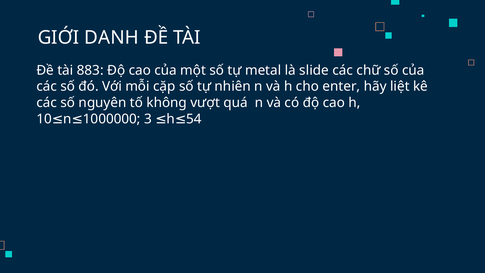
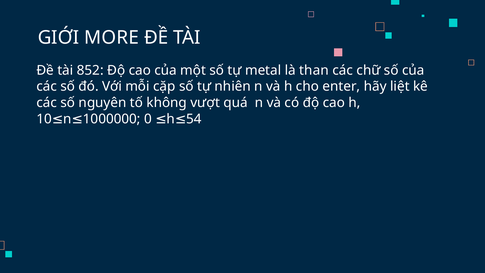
DANH: DANH -> MORE (112, 38)
883: 883 -> 852 (90, 70)
slide: slide -> than (314, 70)
3: 3 -> 0 (148, 119)
